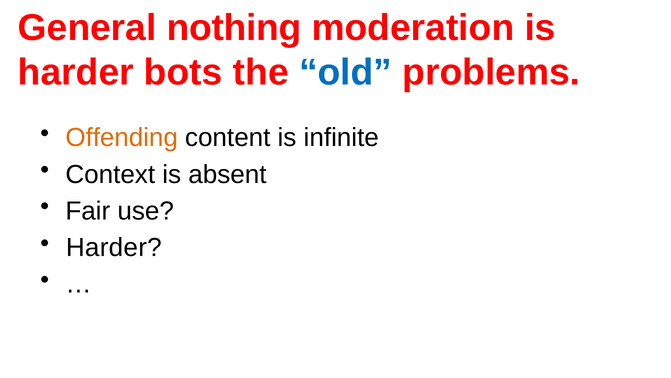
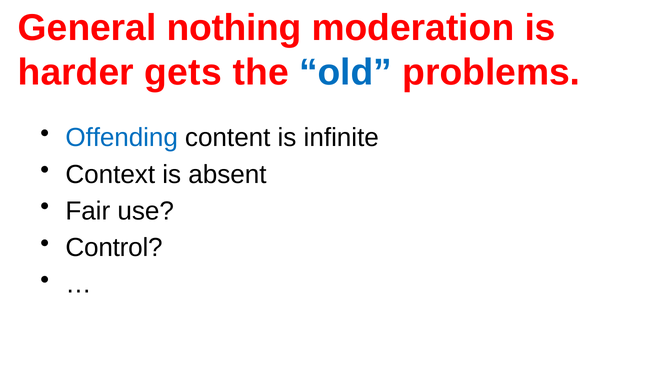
bots: bots -> gets (183, 72)
Offending colour: orange -> blue (122, 138)
Harder: Harder -> Control (114, 247)
